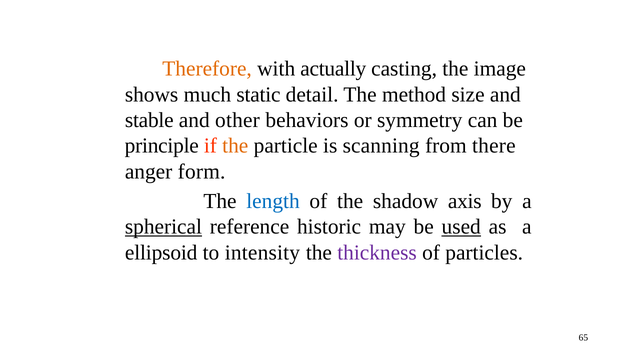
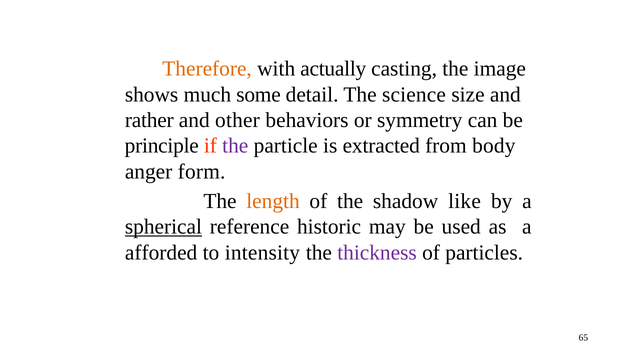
static: static -> some (259, 94)
method: method -> science (414, 94)
stable: stable -> rather (149, 120)
the colour: orange -> purple (235, 146)
scanning: scanning -> extracted (381, 146)
there: there -> body (494, 146)
length colour: blue -> orange (273, 201)
axis: axis -> like (465, 201)
used underline: present -> none (461, 227)
ellipsoid: ellipsoid -> afforded (161, 252)
